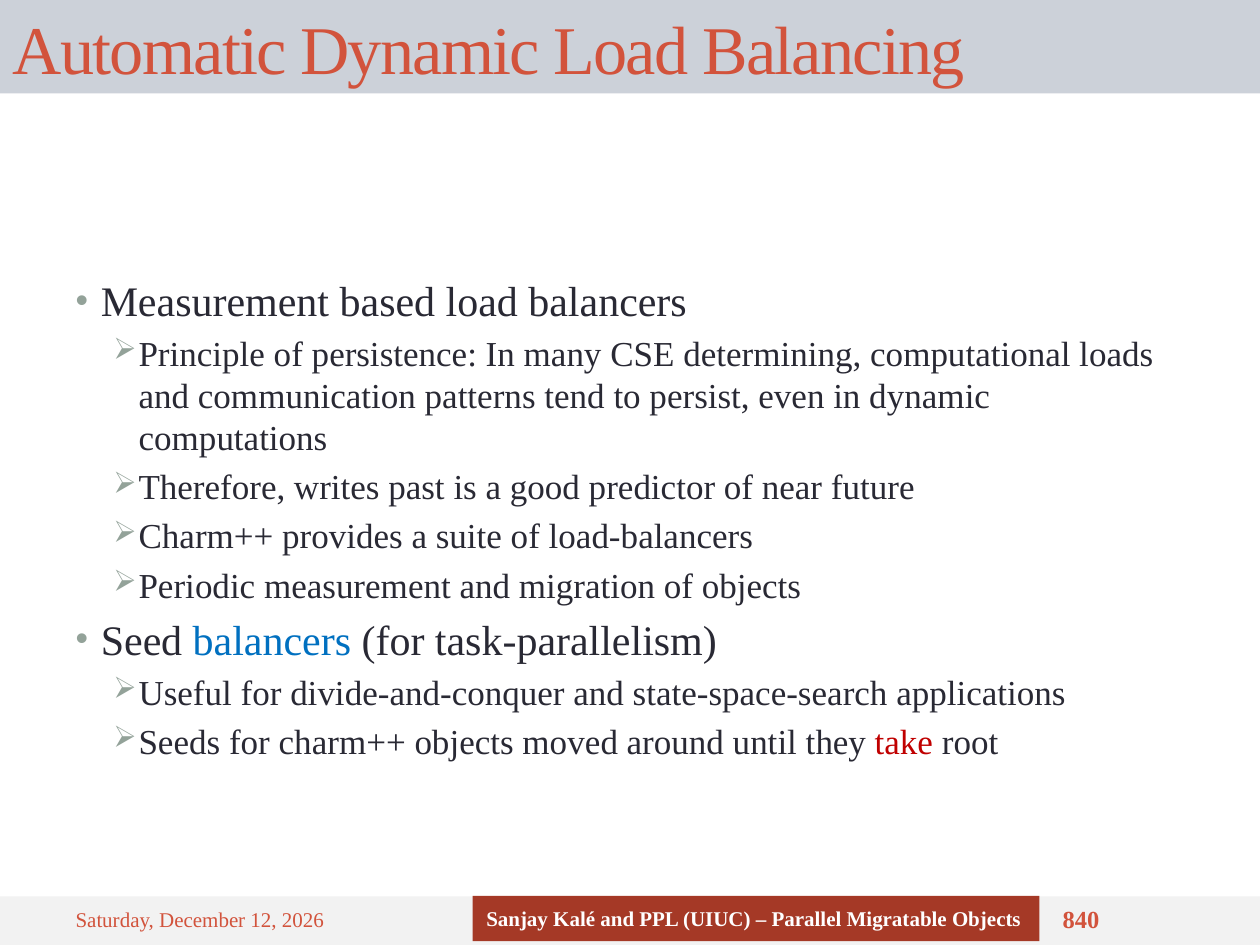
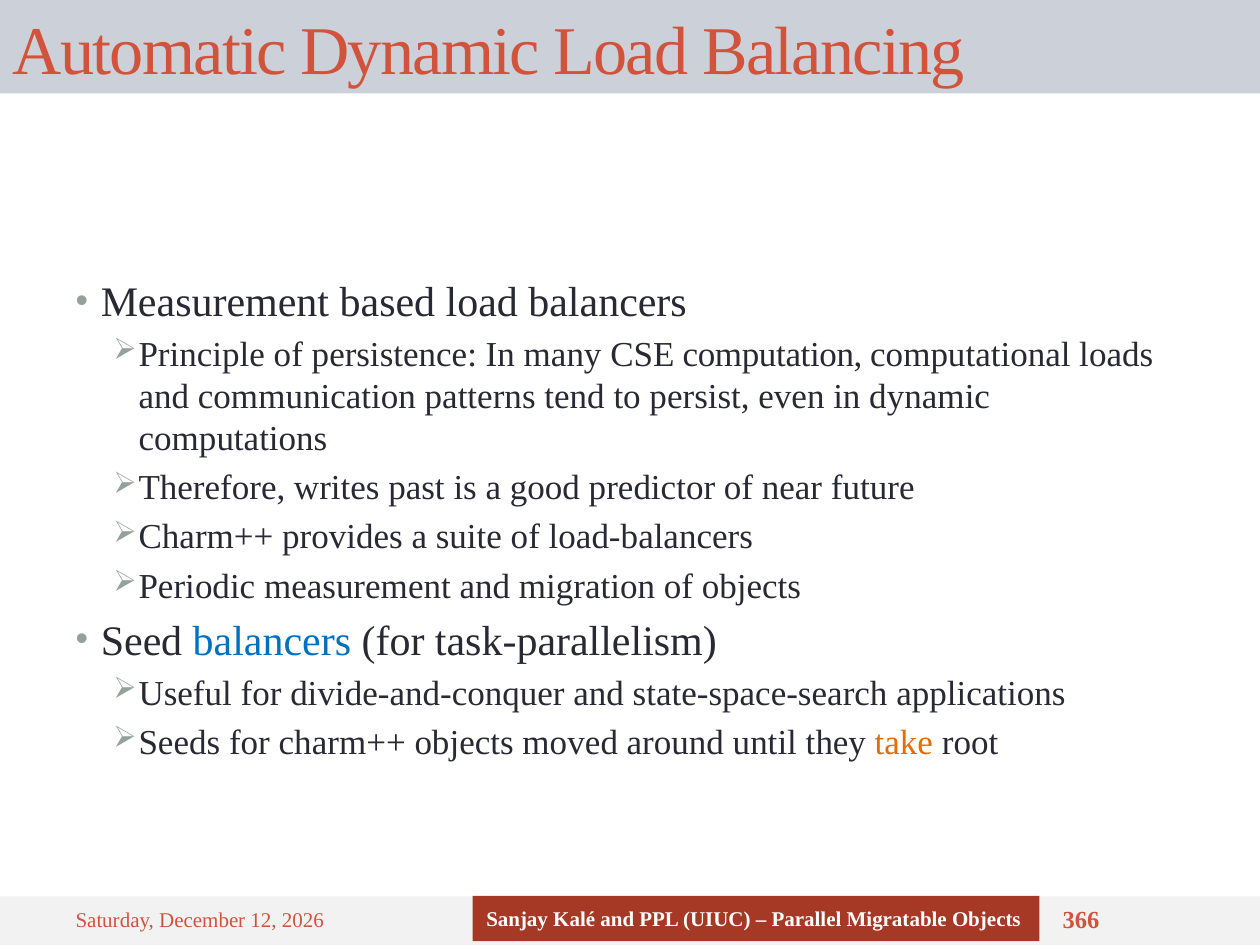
determining: determining -> computation (773, 355)
take colour: red -> orange (904, 743)
840: 840 -> 366 (1081, 921)
